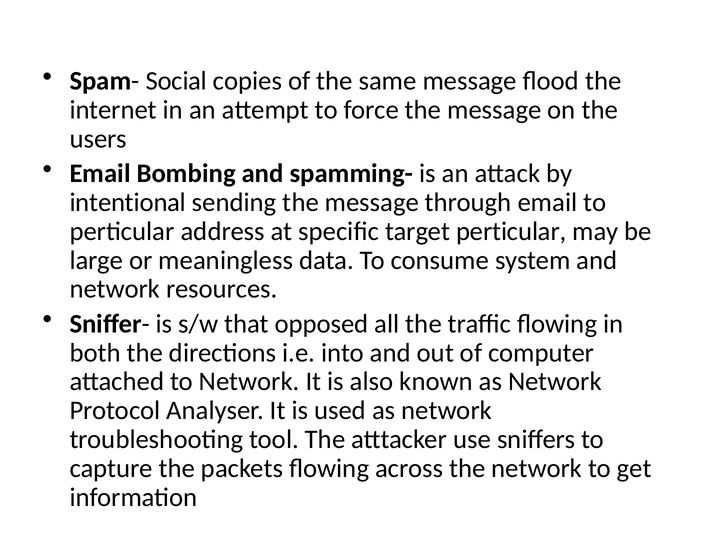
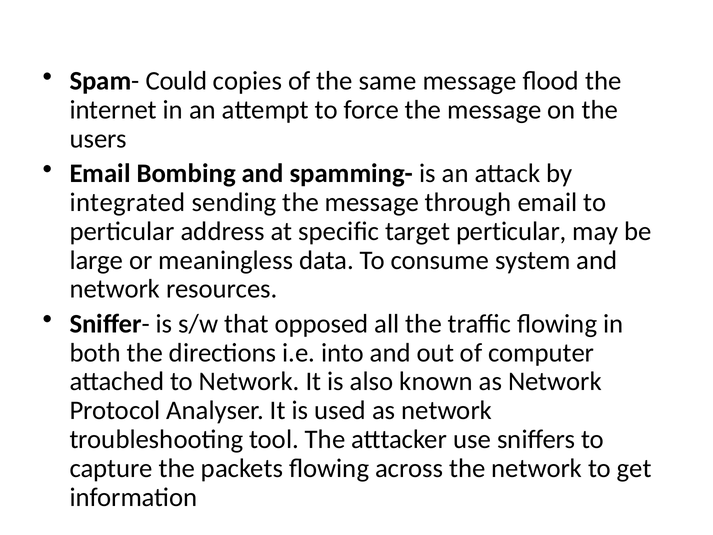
Social: Social -> Could (176, 81)
intentional: intentional -> integrated (128, 202)
